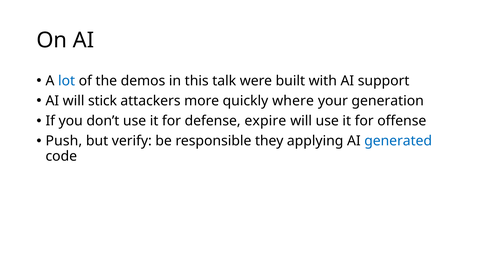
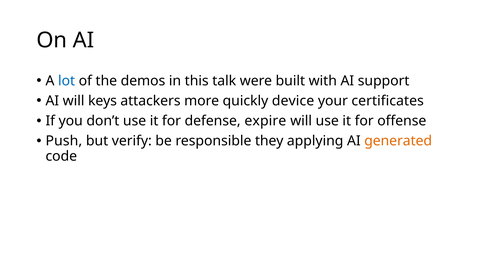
stick: stick -> keys (103, 101)
where: where -> device (293, 101)
generation: generation -> certificates (388, 101)
generated colour: blue -> orange (398, 141)
